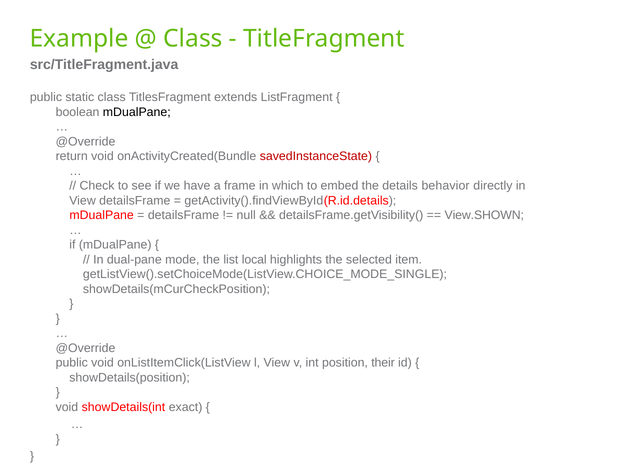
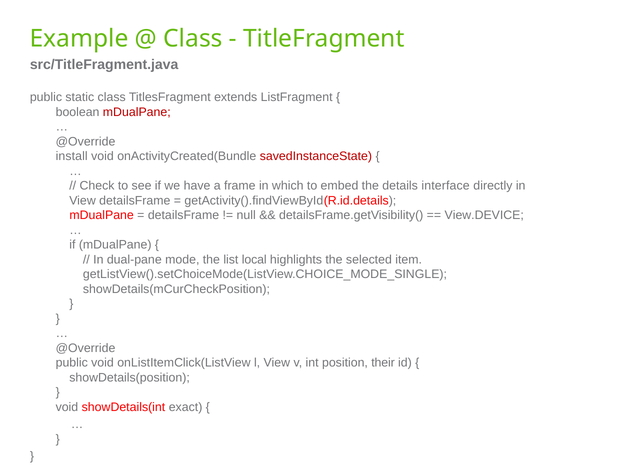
mDualPane colour: black -> red (137, 112)
return: return -> install (72, 157)
behavior: behavior -> interface (446, 186)
View.SHOWN: View.SHOWN -> View.DEVICE (484, 216)
